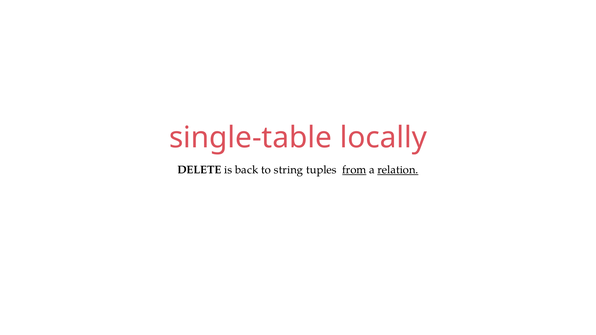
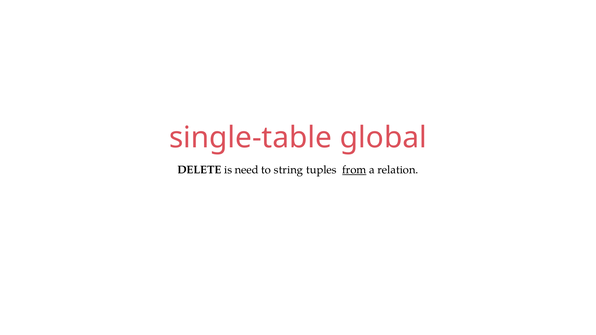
locally: locally -> global (383, 138)
back: back -> need (247, 170)
relation underline: present -> none (398, 170)
